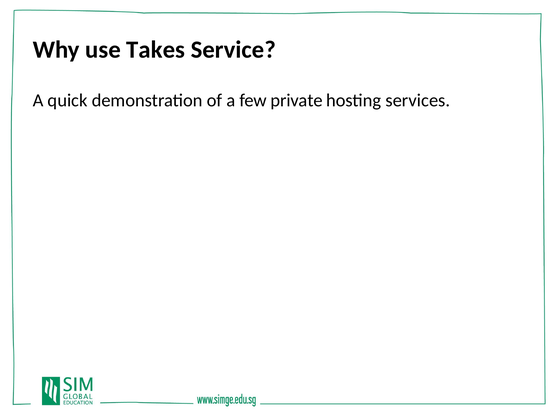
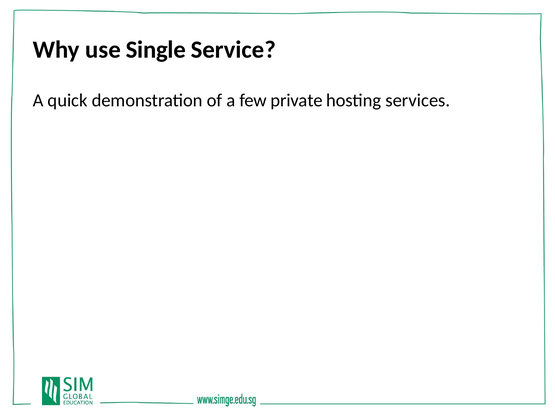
Takes: Takes -> Single (156, 50)
